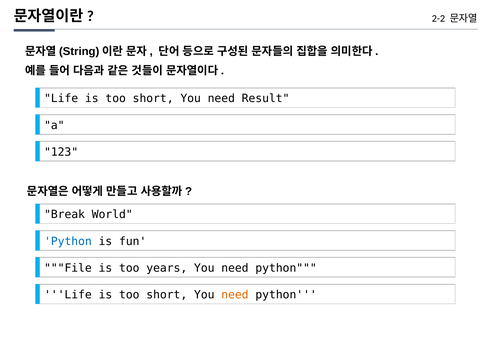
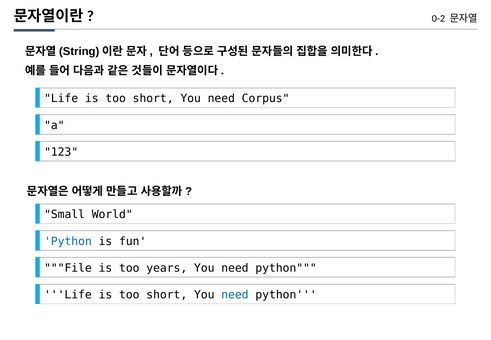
2-2: 2-2 -> 0-2 (438, 19)
Result: Result -> Corpus (266, 98)
Break: Break -> Small (65, 214)
need colour: orange -> blue (235, 295)
